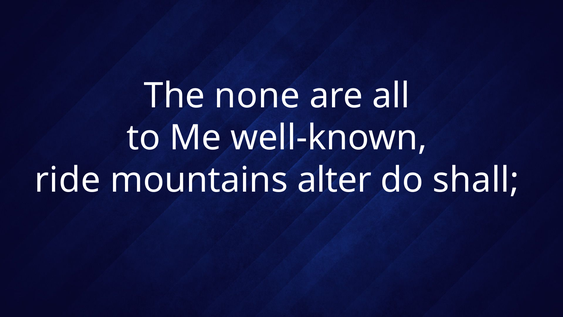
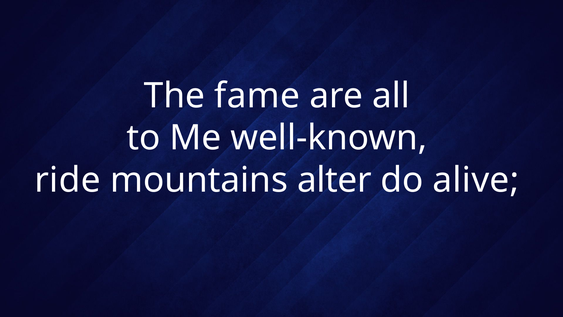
none: none -> fame (257, 96)
shall: shall -> alive (476, 180)
